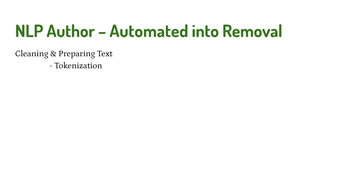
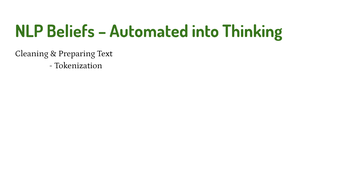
Author: Author -> Beliefs (71, 32)
Removal: Removal -> Thinking (252, 32)
